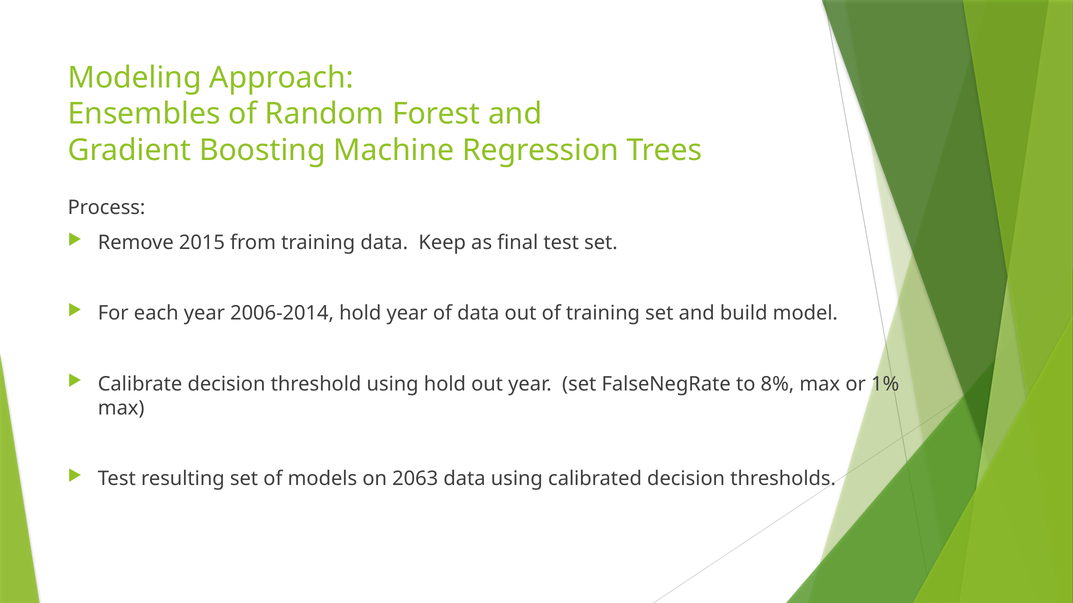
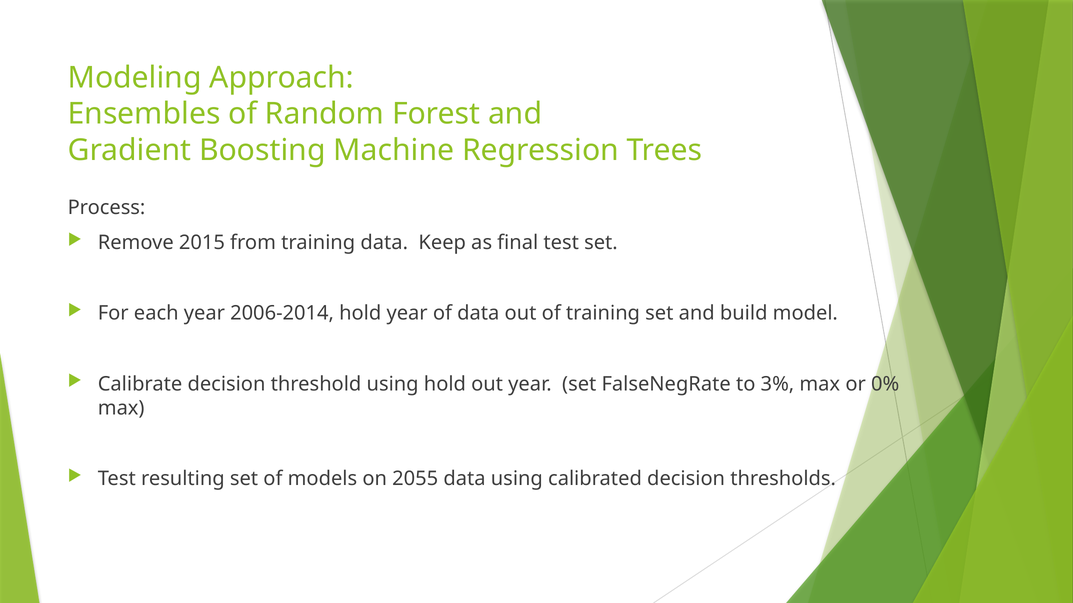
8%: 8% -> 3% (777, 384)
1%: 1% -> 0% (885, 384)
2063: 2063 -> 2055 (415, 479)
